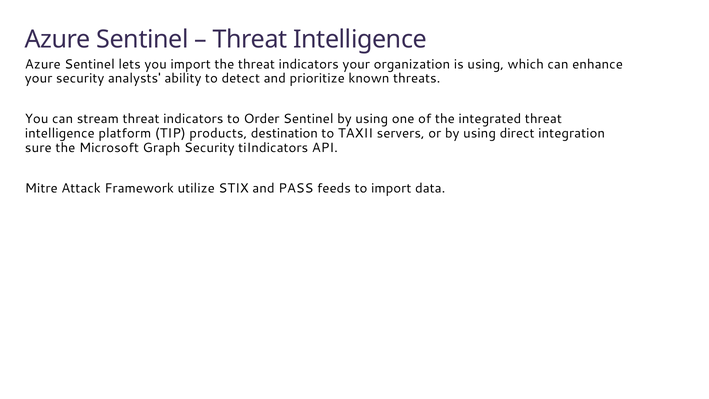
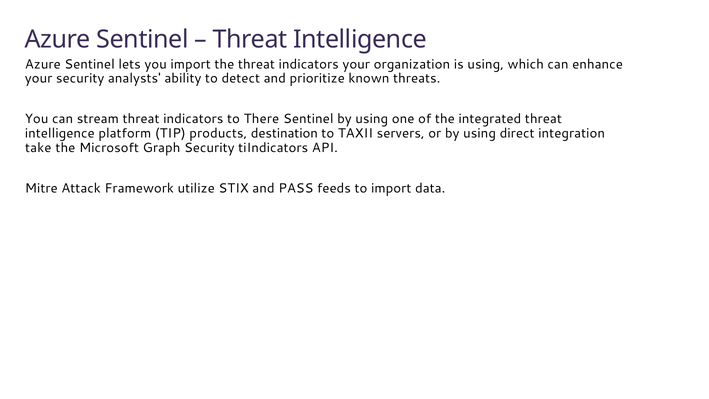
Order: Order -> There (261, 119)
sure: sure -> take (38, 148)
